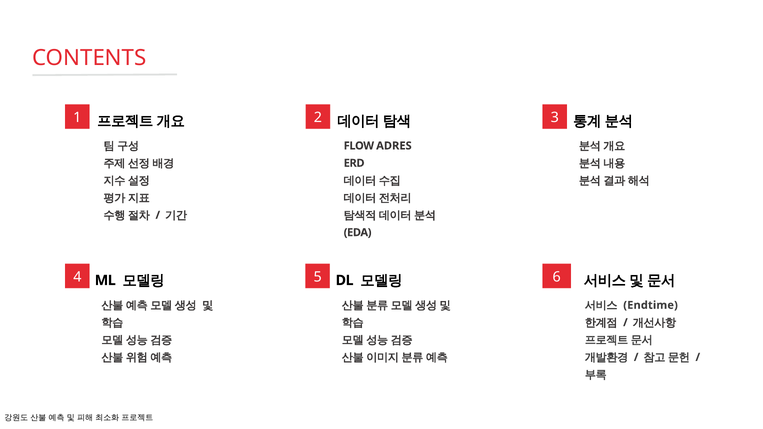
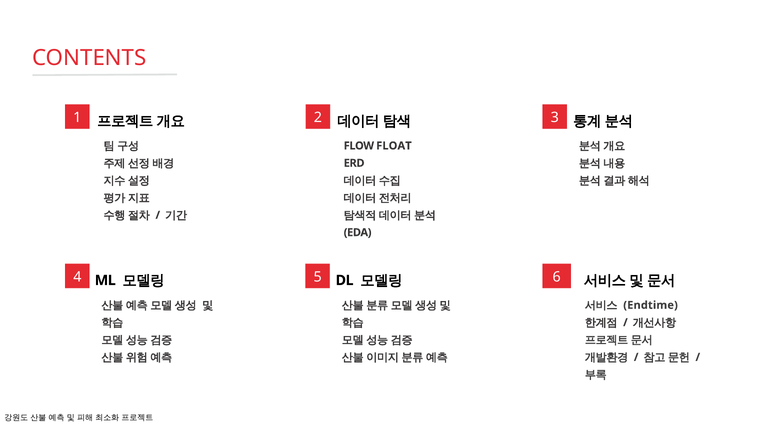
ADRES: ADRES -> FLOAT (394, 146)
